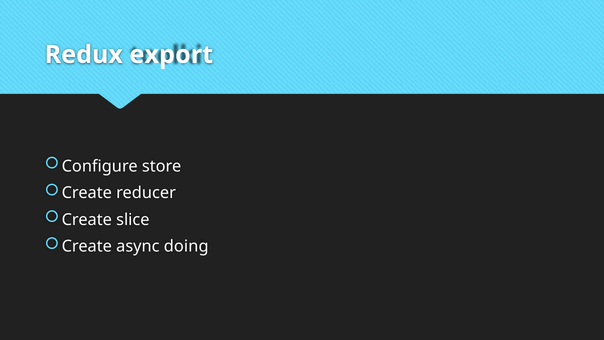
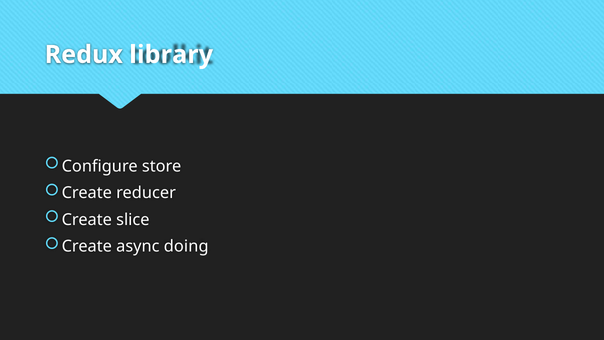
export: export -> library (171, 55)
